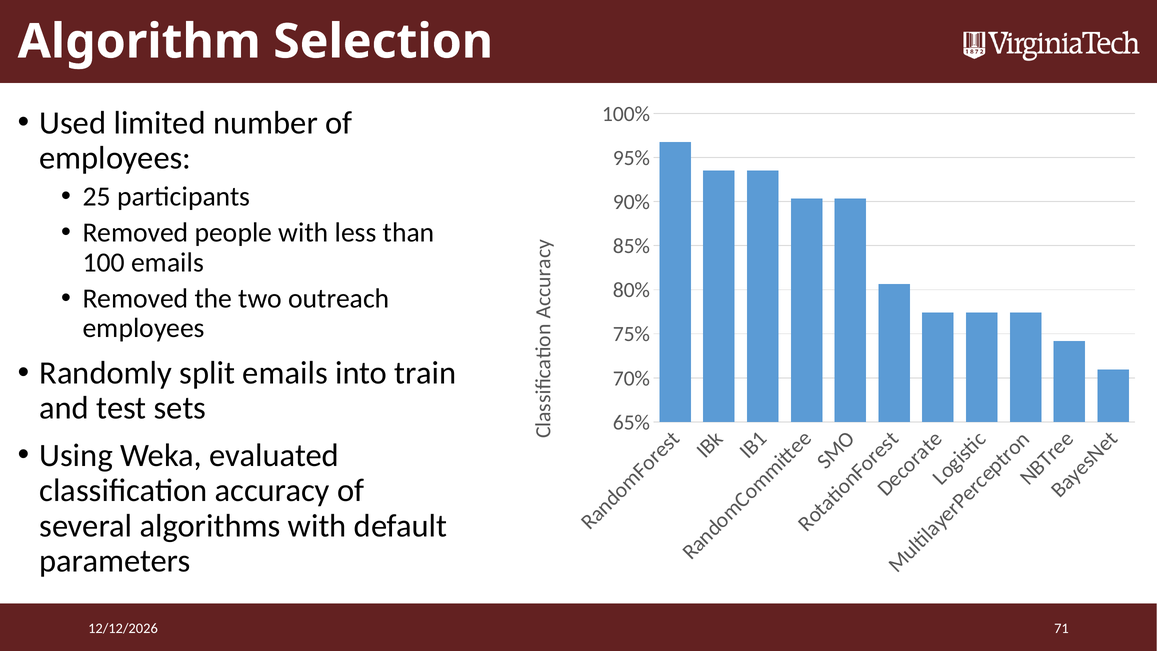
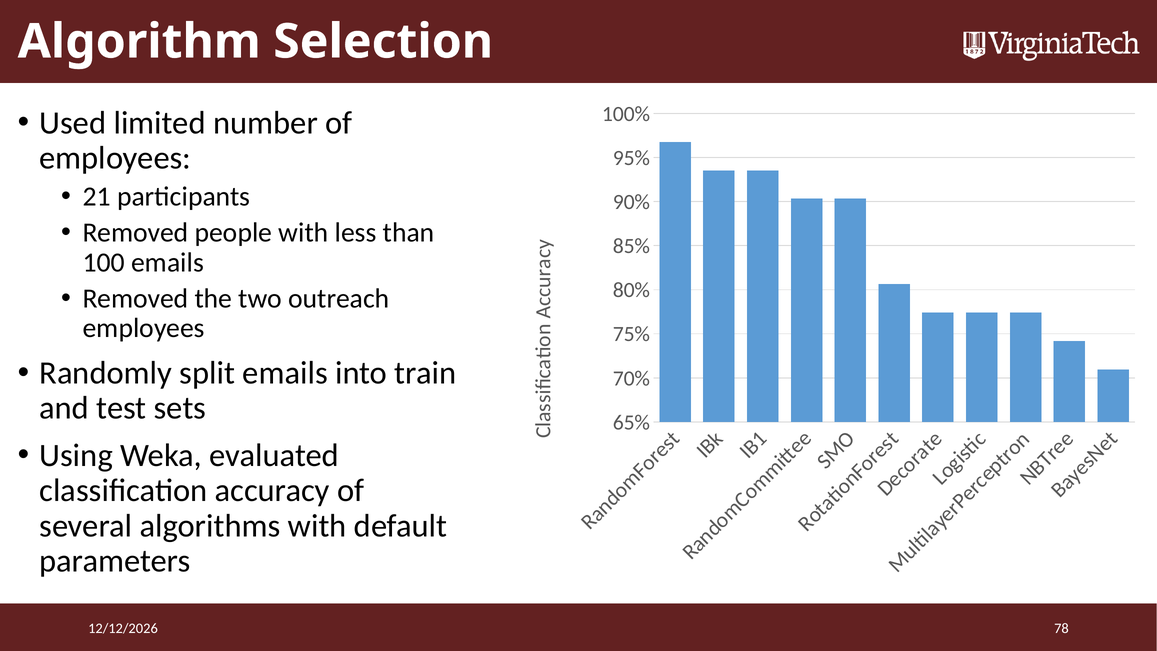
25: 25 -> 21 (97, 197)
71: 71 -> 78 (1061, 628)
